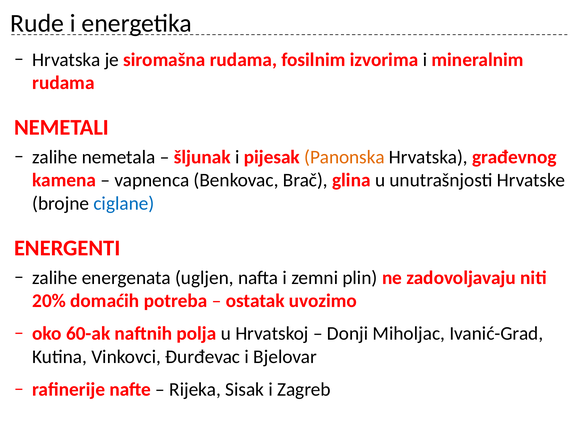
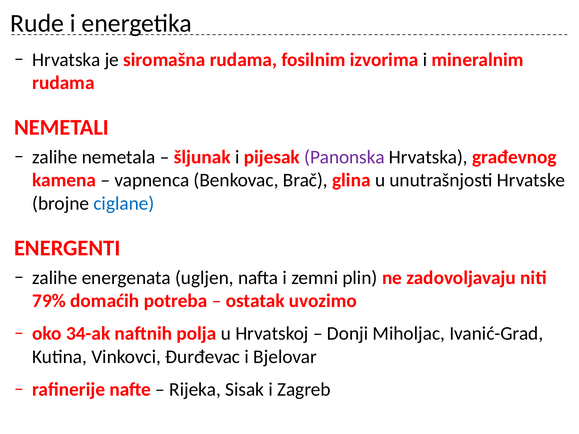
Panonska colour: orange -> purple (344, 157)
20%: 20% -> 79% (49, 301)
60-ak: 60-ak -> 34-ak (88, 334)
